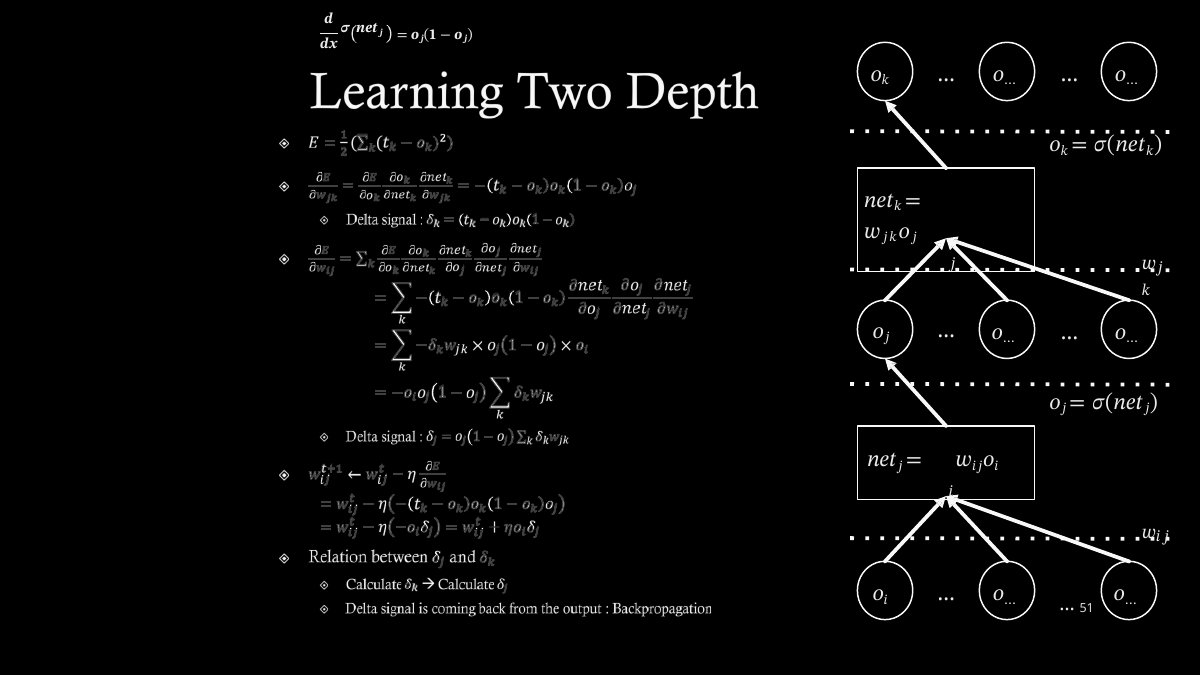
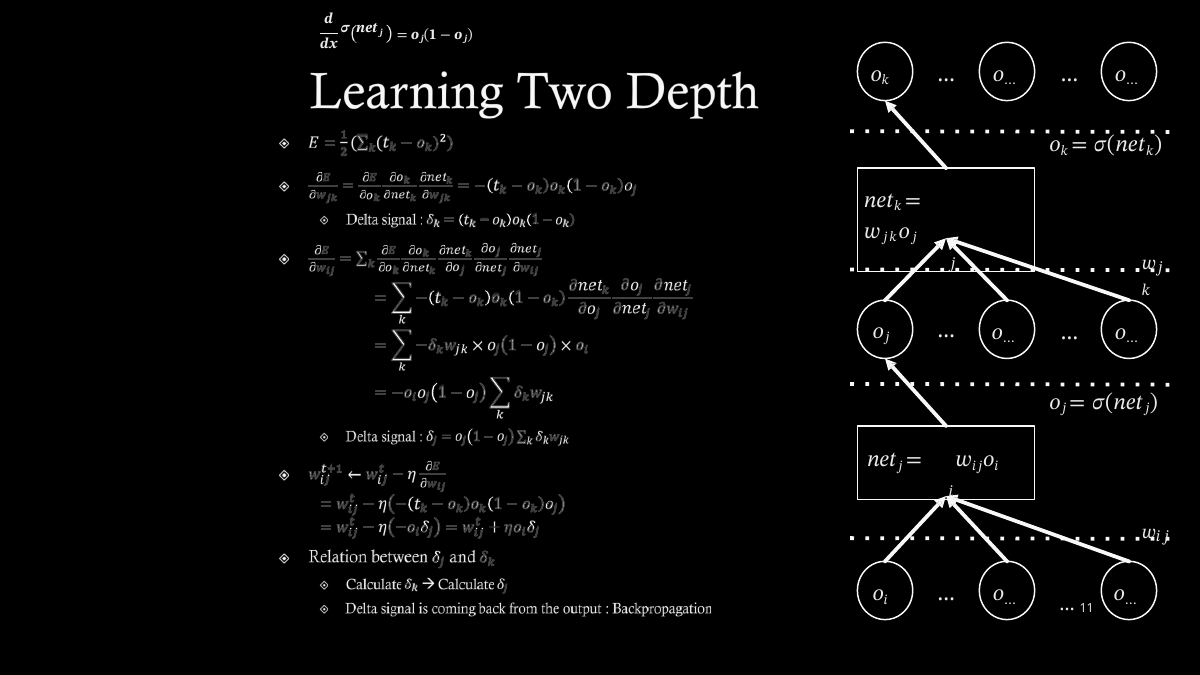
51: 51 -> 11 (1087, 609)
